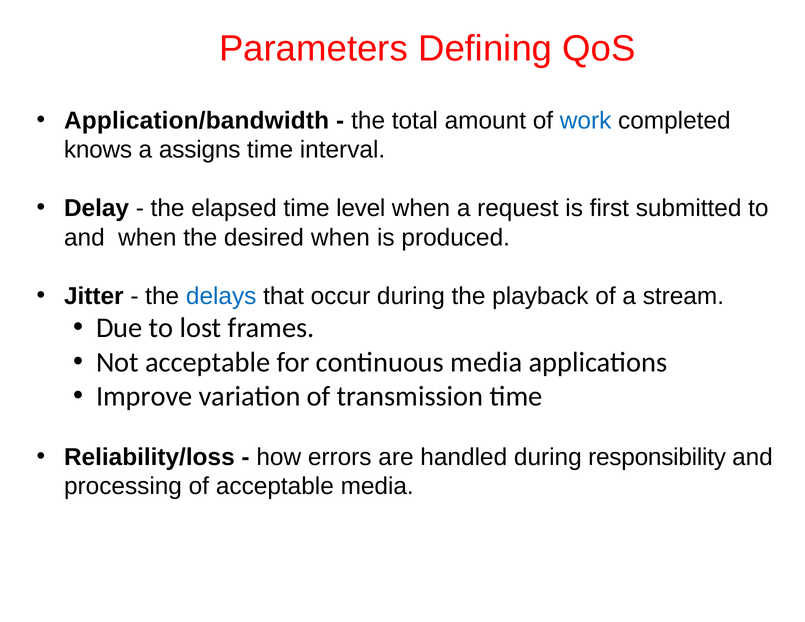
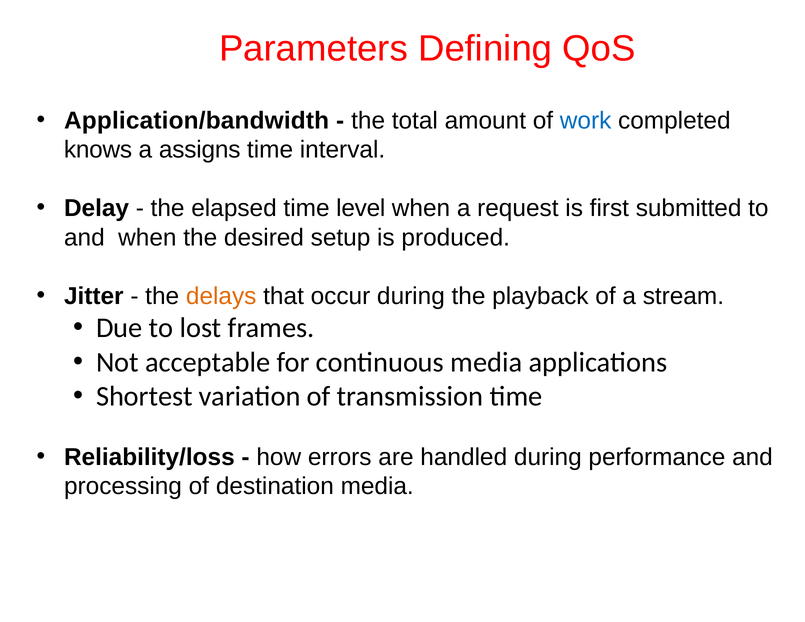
desired when: when -> setup (341, 238)
delays colour: blue -> orange (221, 296)
Improve: Improve -> Shortest (144, 396)
responsibility: responsibility -> performance (657, 457)
of acceptable: acceptable -> destination (275, 486)
